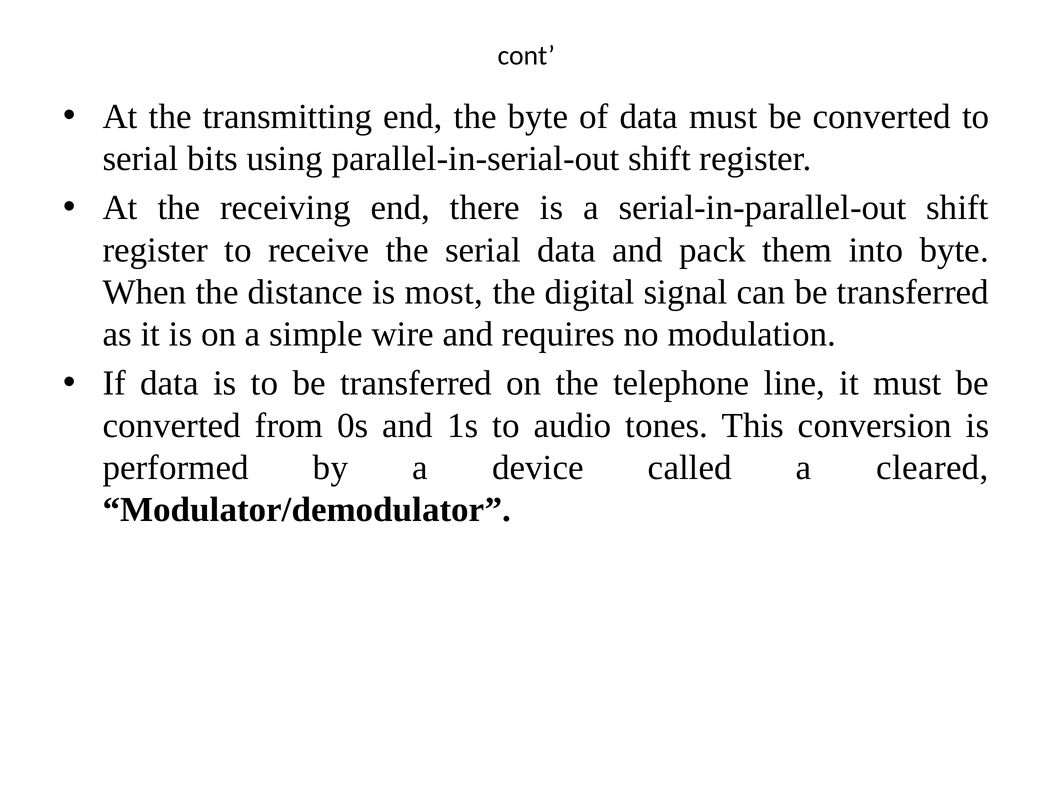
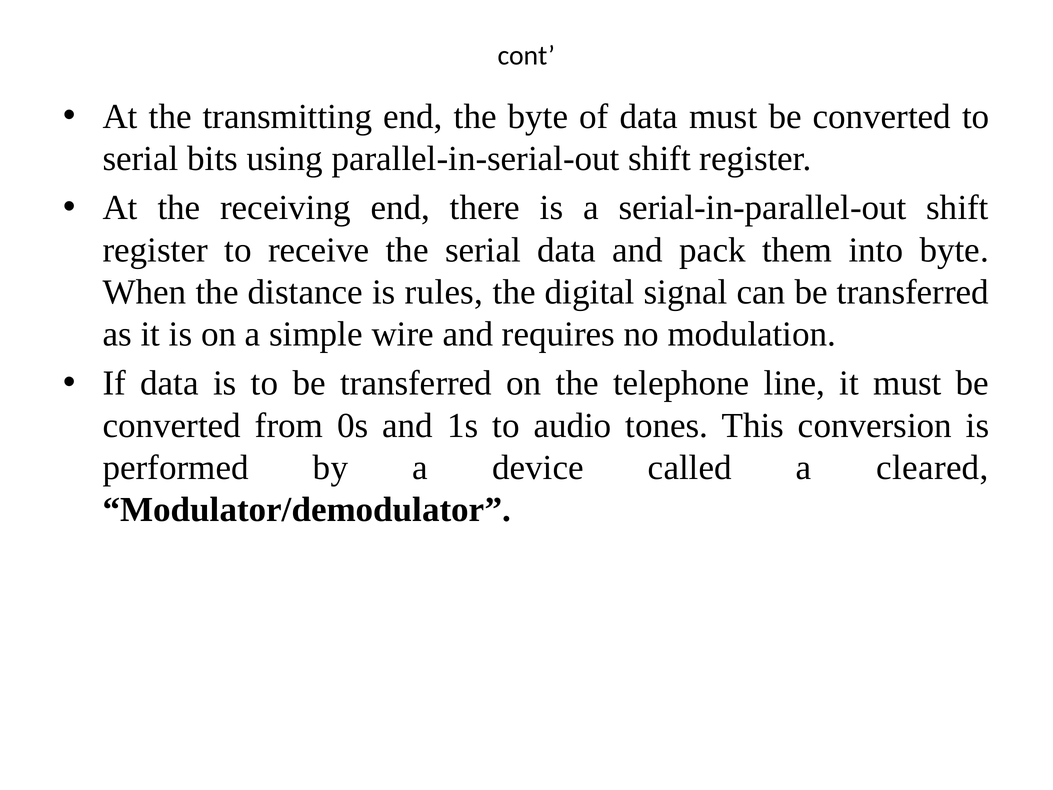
most: most -> rules (444, 292)
